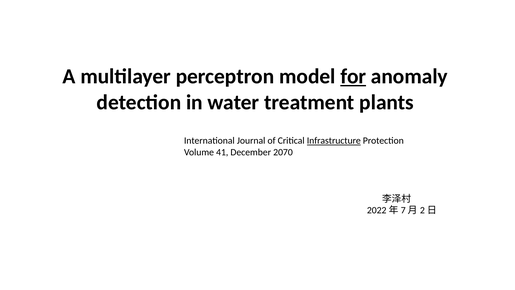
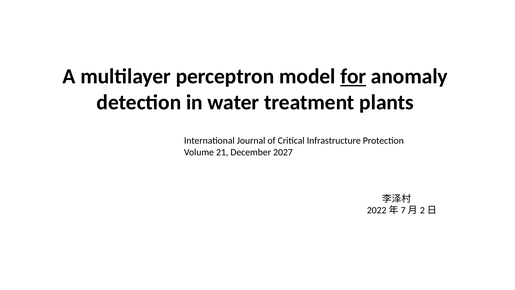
Infrastructure underline: present -> none (334, 141)
41: 41 -> 21 (222, 152)
2070: 2070 -> 2027 (283, 152)
